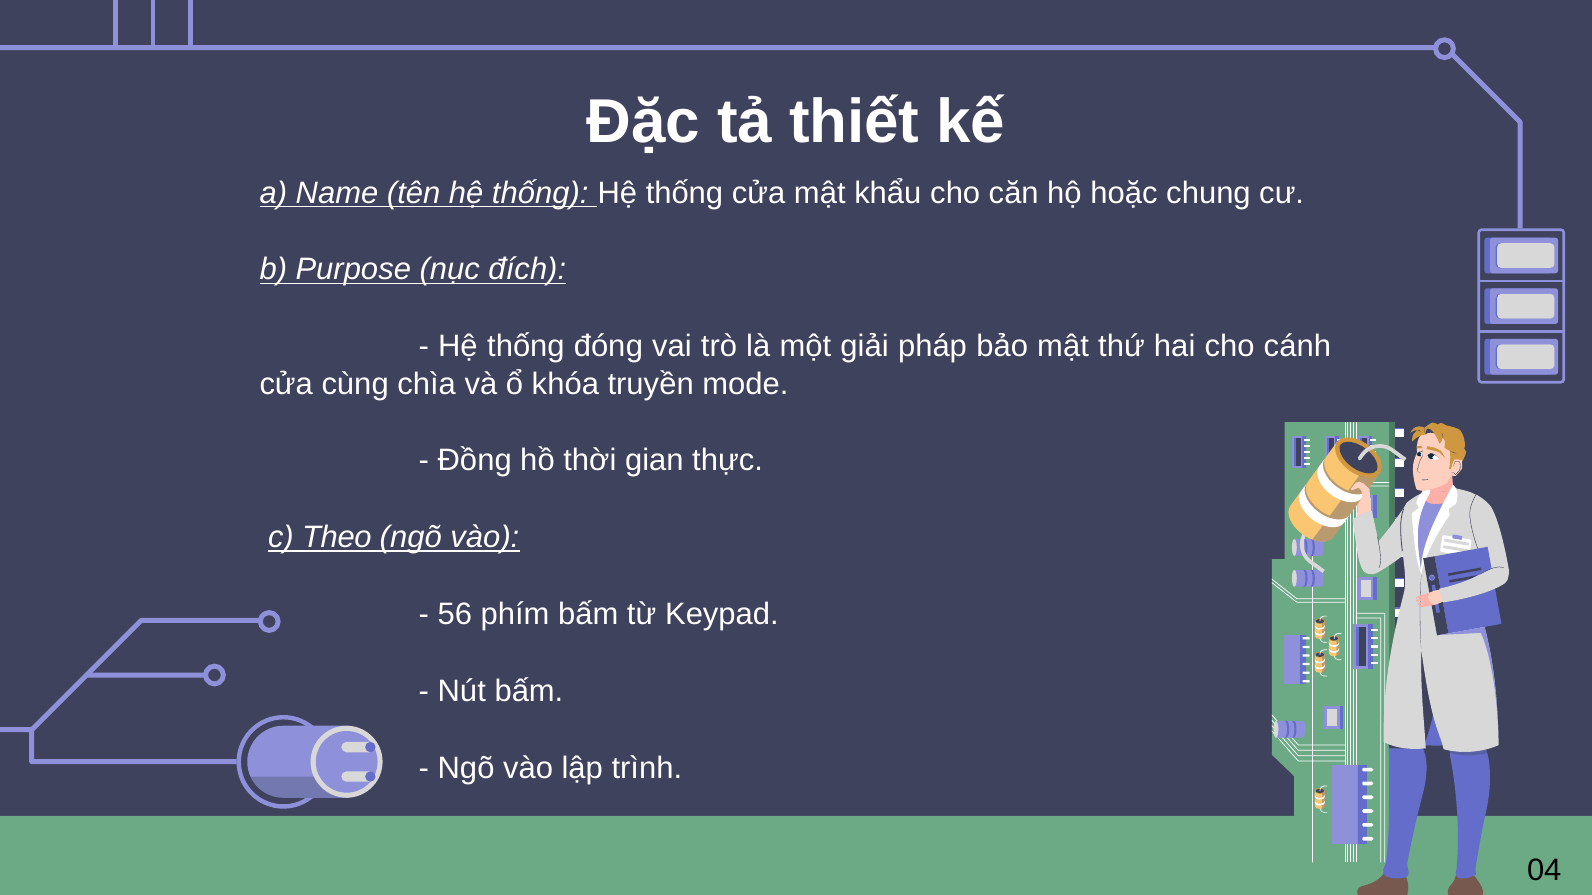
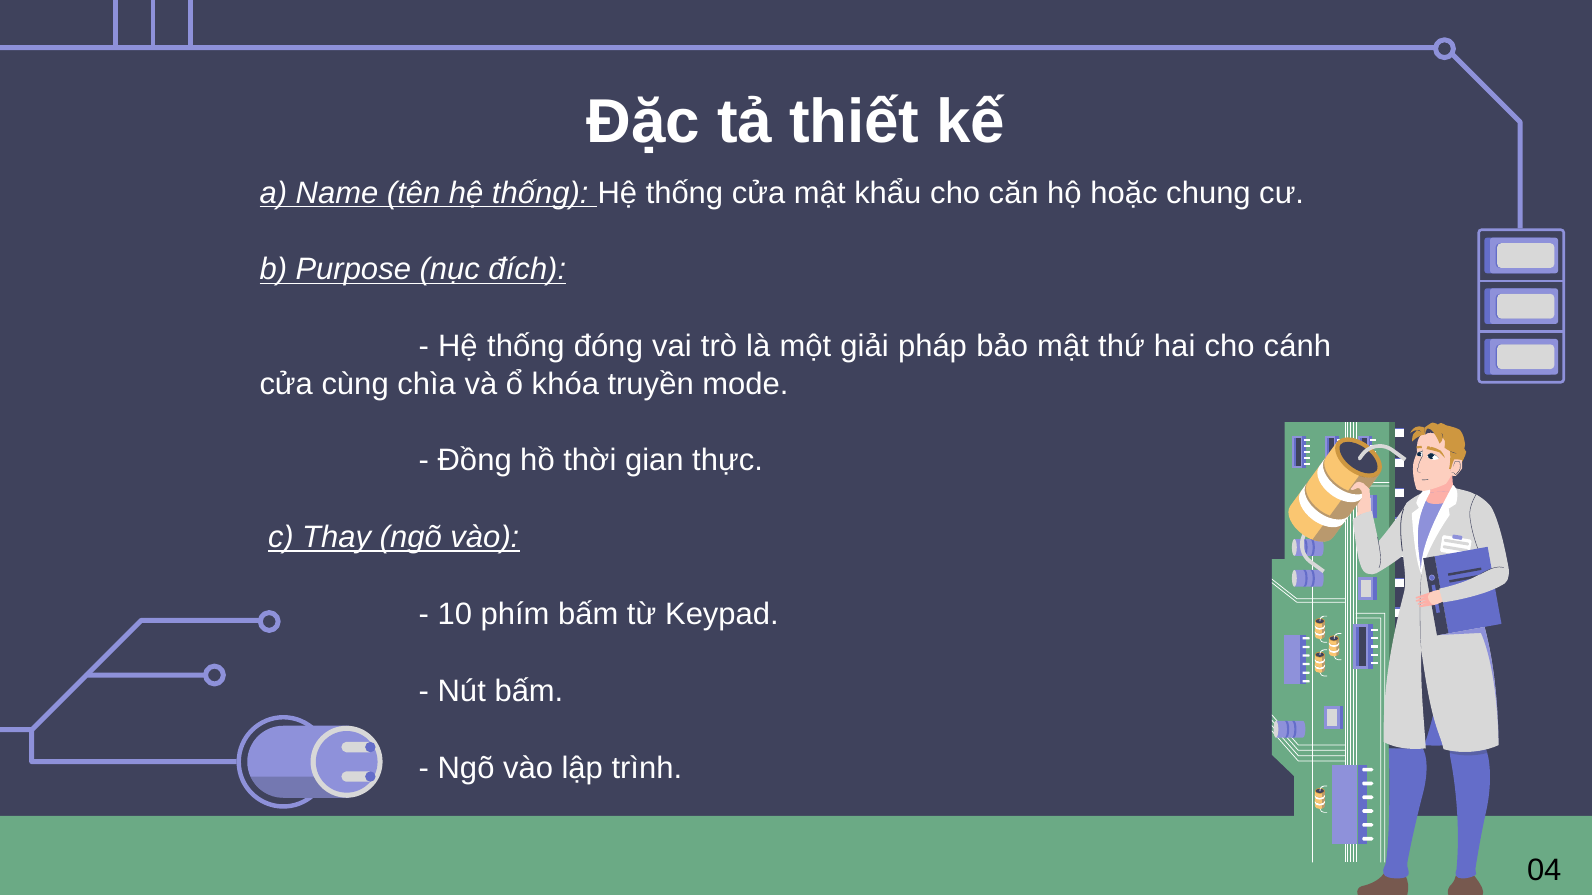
Theo: Theo -> Thay (337, 538)
56: 56 -> 10 (455, 615)
